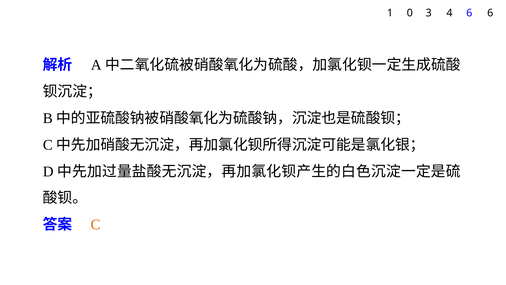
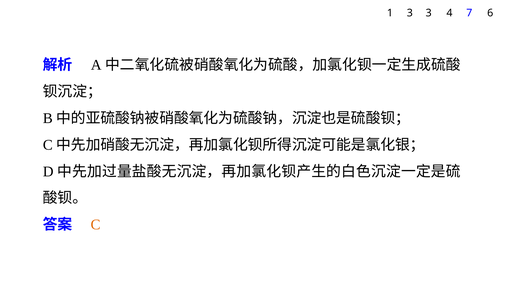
1 0: 0 -> 3 (410, 13)
4 6: 6 -> 7 (469, 13)
